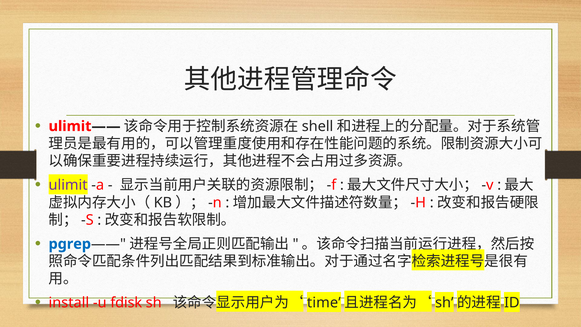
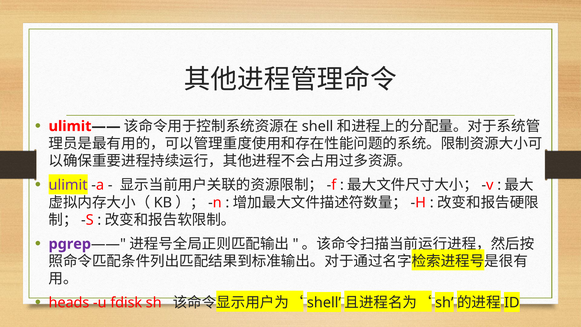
pgrep colour: blue -> purple (70, 244)
install: install -> heads (69, 303)
time: time -> shell (324, 303)
